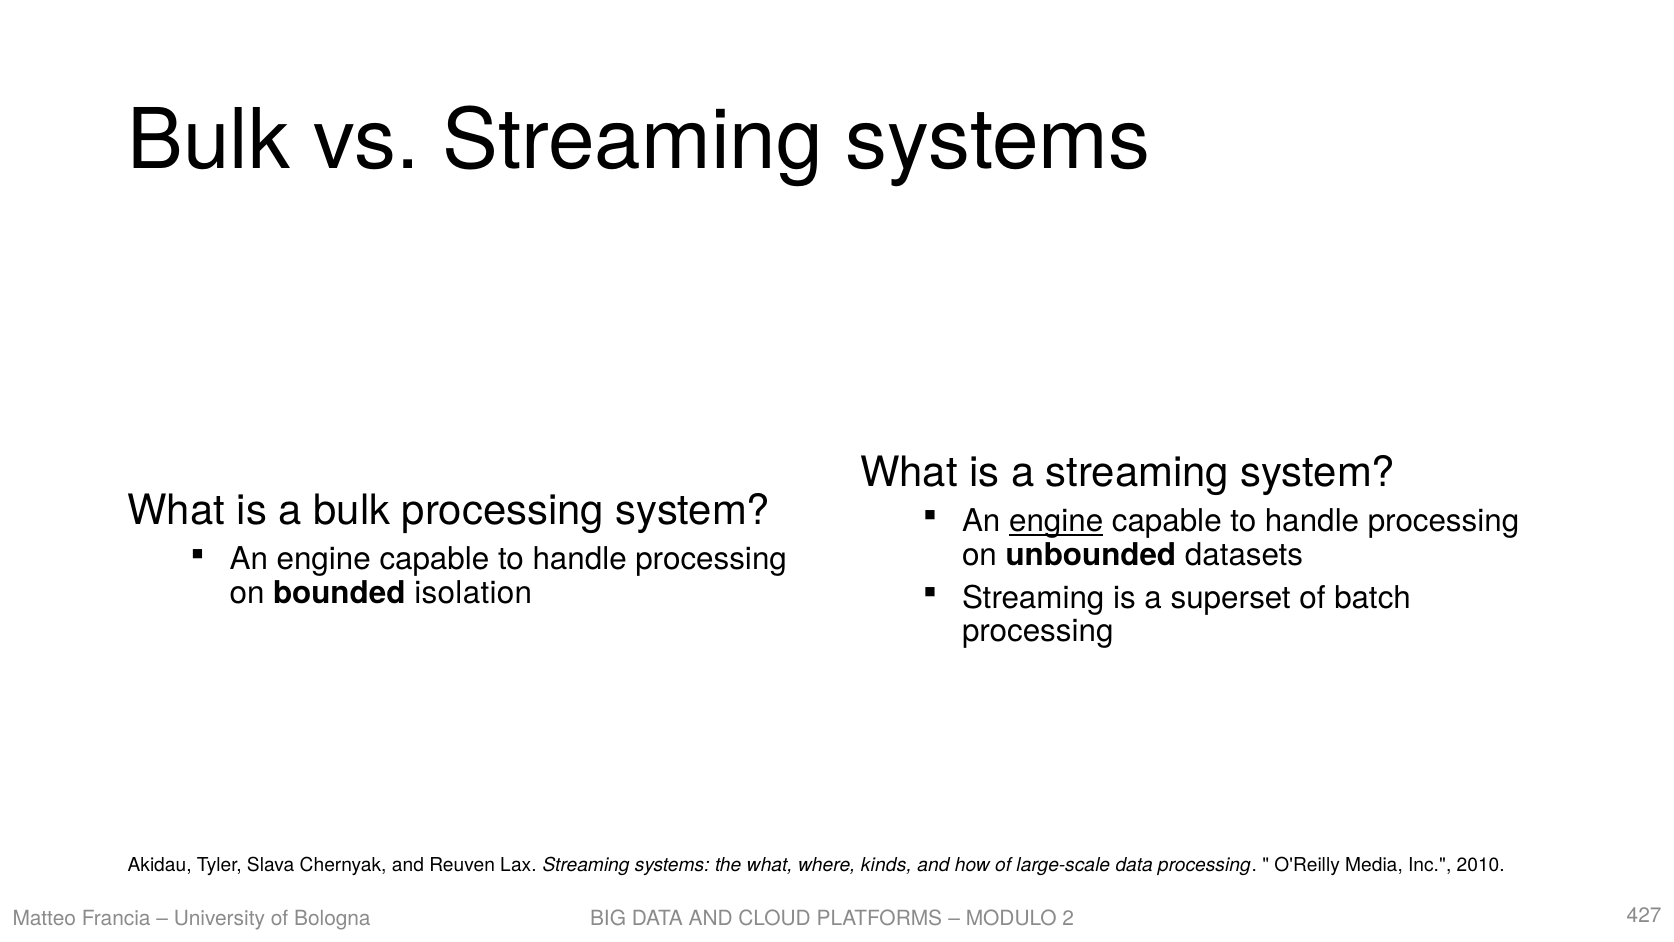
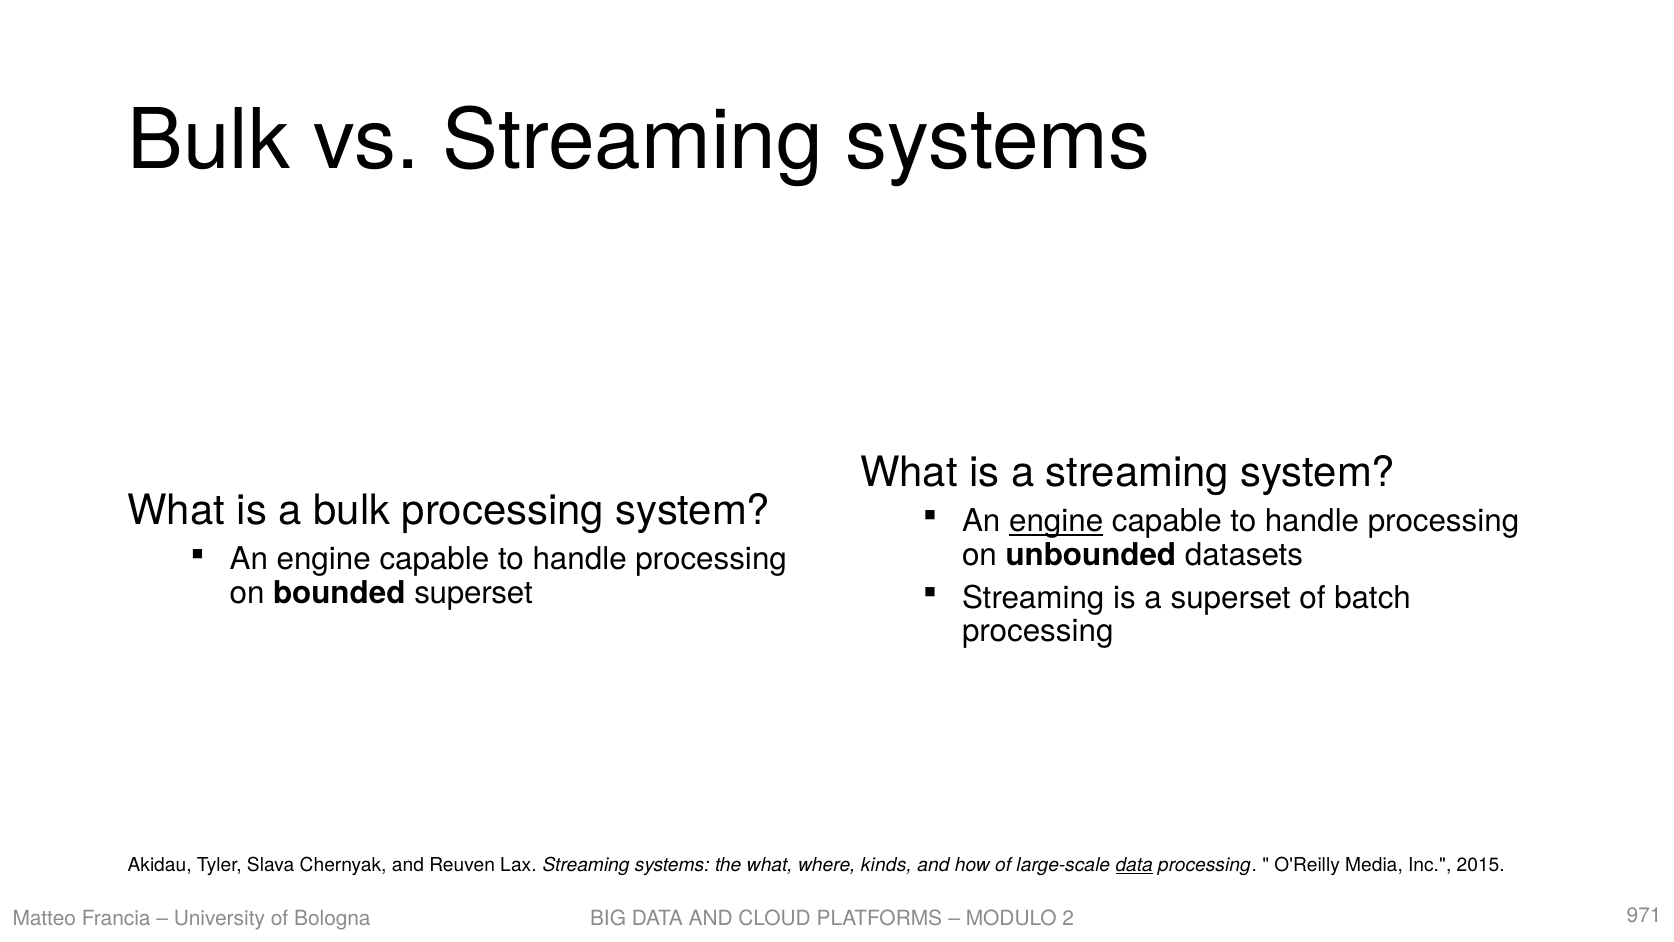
bounded isolation: isolation -> superset (474, 593)
data underline: none -> present (1134, 865)
2010: 2010 -> 2015 (1481, 865)
427: 427 -> 971 (1644, 916)
